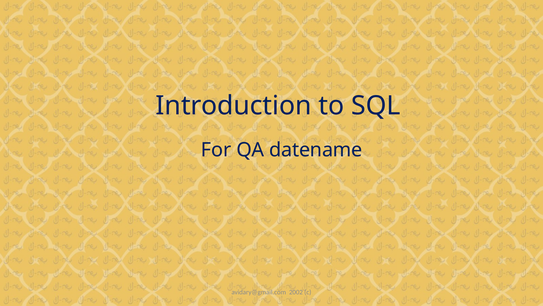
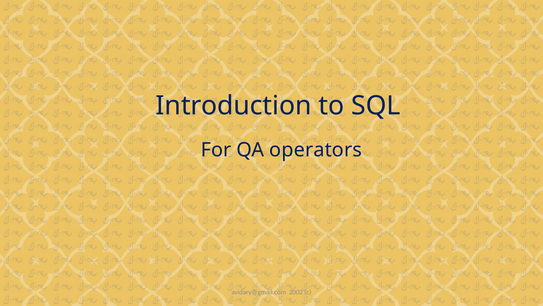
datename: datename -> operators (316, 150)
